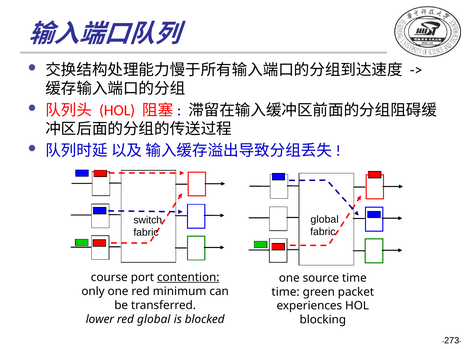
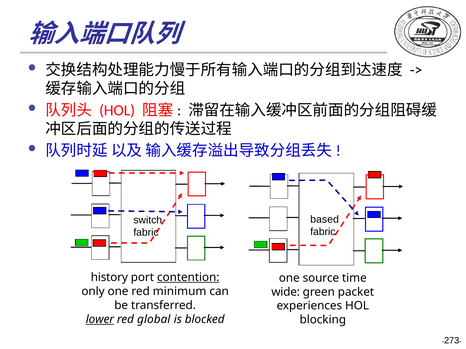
global: global -> based (325, 220)
course: course -> history (109, 278)
time: time -> wide (286, 292)
lower underline: none -> present (100, 320)
